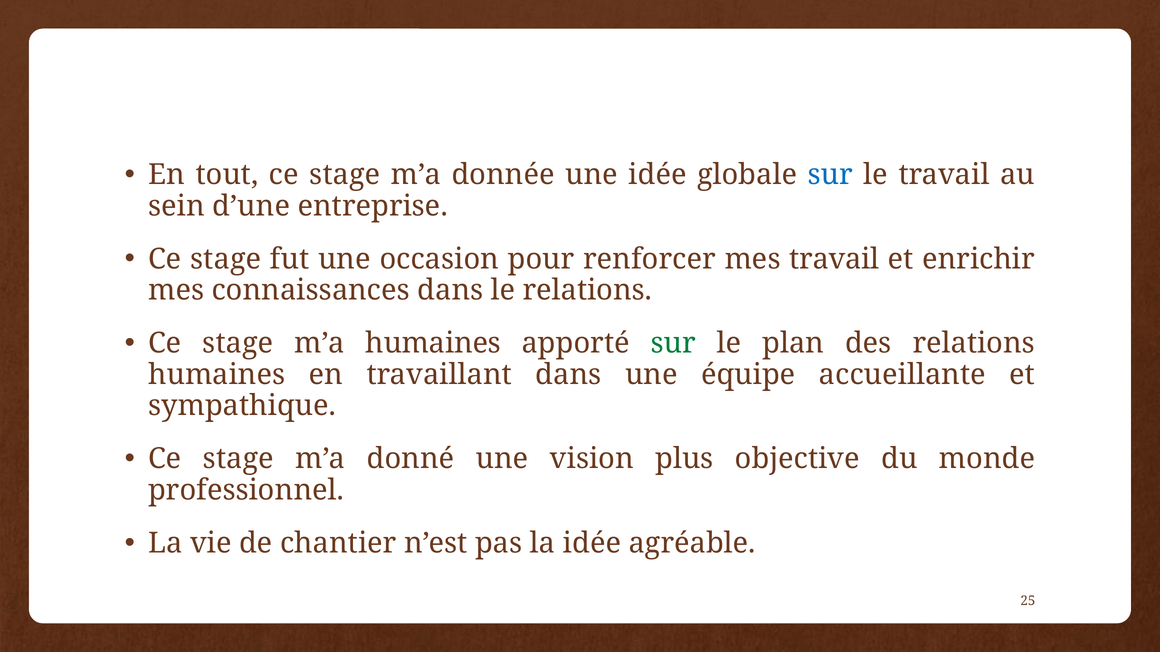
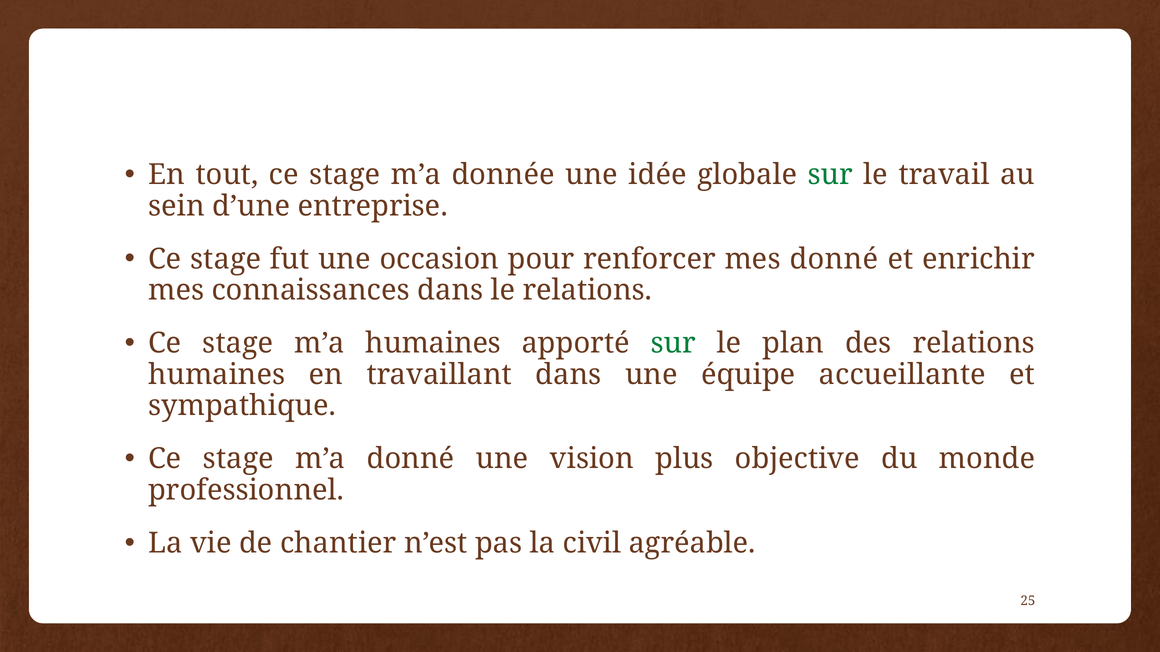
sur colour: blue -> green (830, 175)
mes travail: travail -> donné (834, 259)
la idée: idée -> civil (592, 544)
